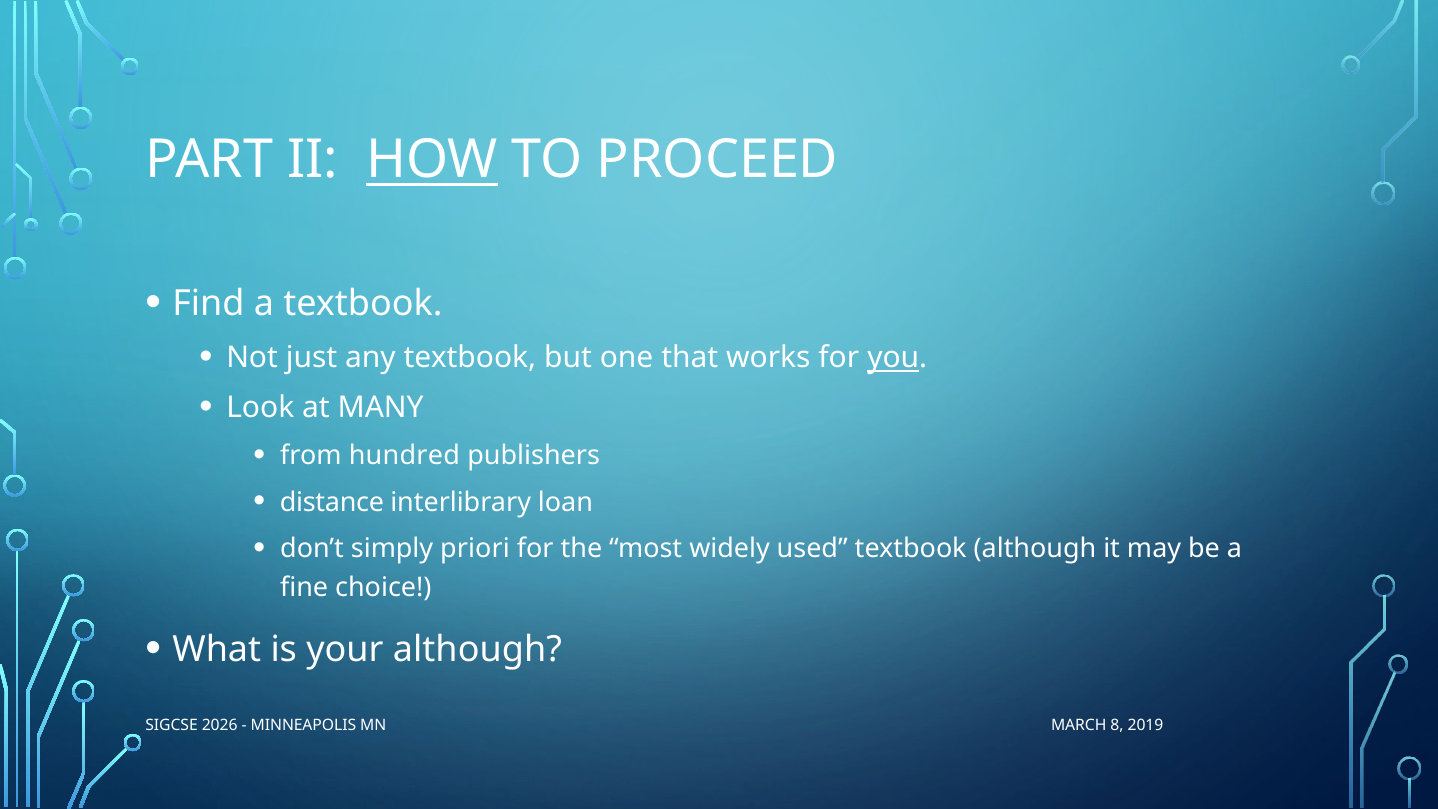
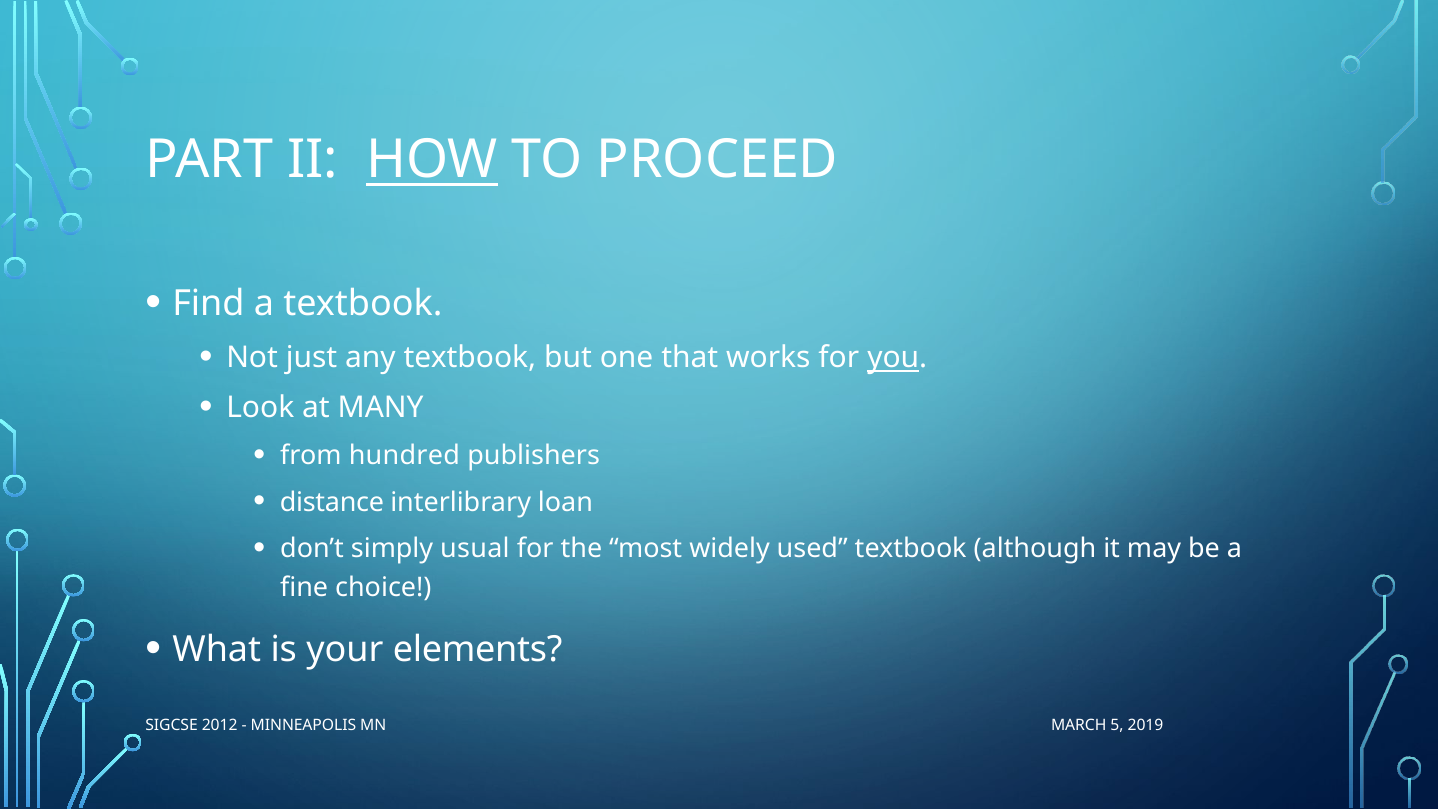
priori: priori -> usual (475, 548)
your although: although -> elements (478, 649)
2026: 2026 -> 2012 (220, 725)
8: 8 -> 5 (1117, 725)
